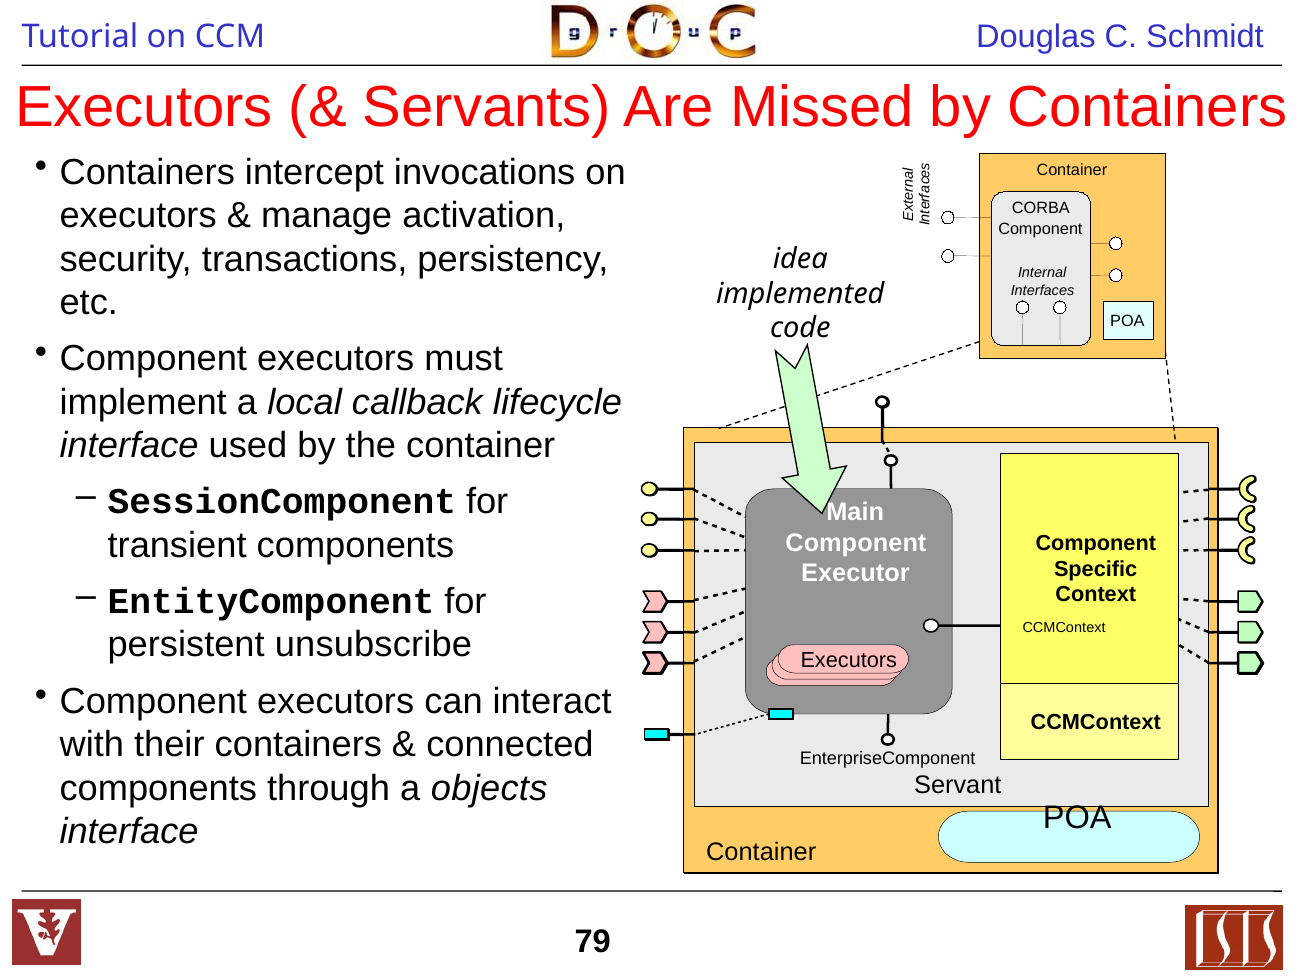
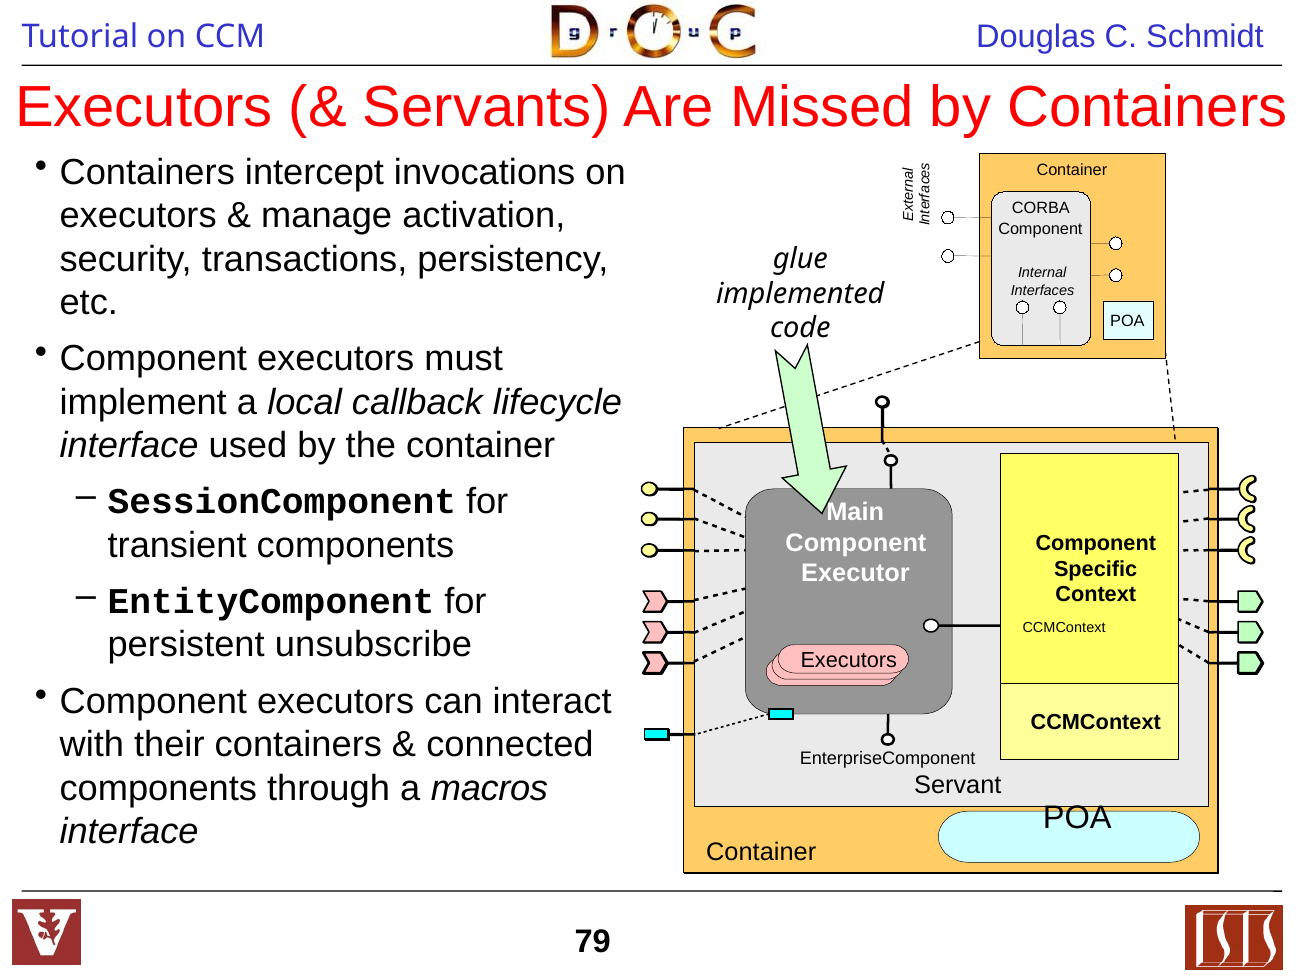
idea: idea -> glue (800, 259)
objects: objects -> macros (489, 788)
